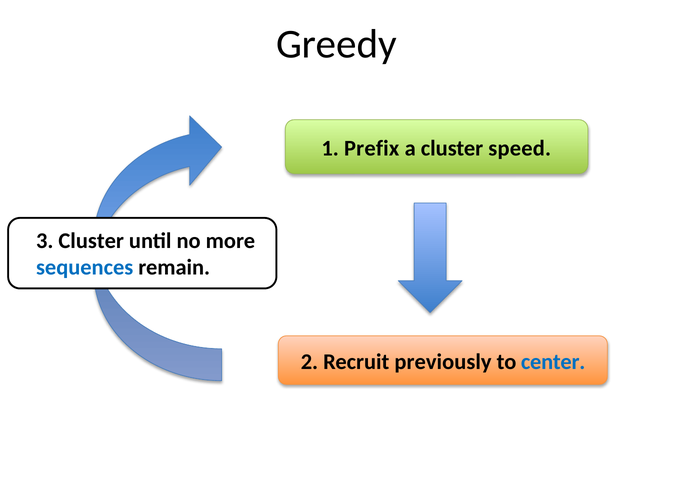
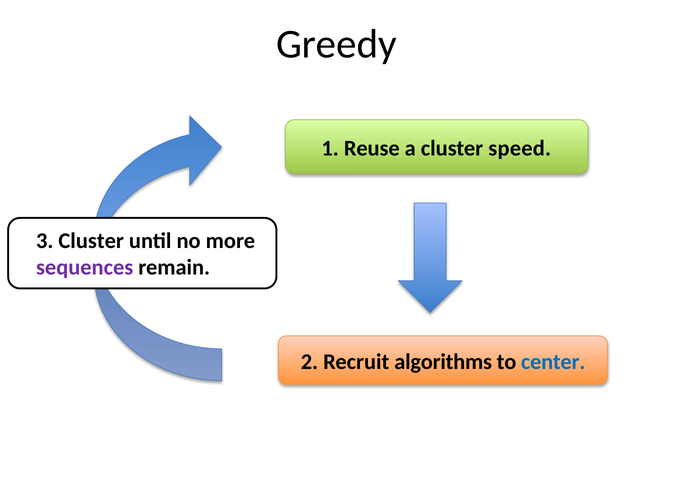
Prefix: Prefix -> Reuse (372, 148)
sequences colour: blue -> purple (85, 268)
previously: previously -> algorithms (443, 362)
